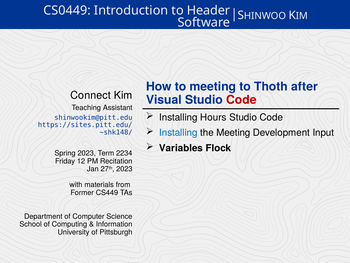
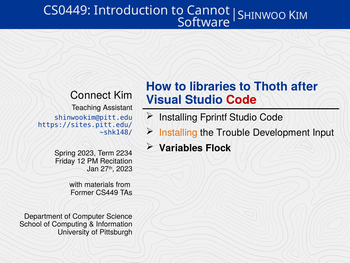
Header: Header -> Cannot (208, 10)
to meeting: meeting -> libraries (213, 87)
Hours: Hours -> Fprintf (214, 117)
Installing colour: blue -> orange (178, 132)
the Meeting: Meeting -> Trouble (233, 132)
